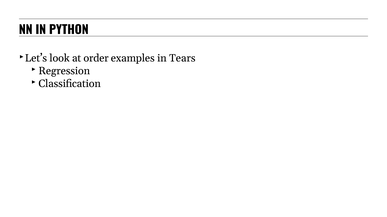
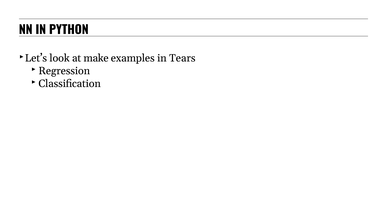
order: order -> make (96, 58)
